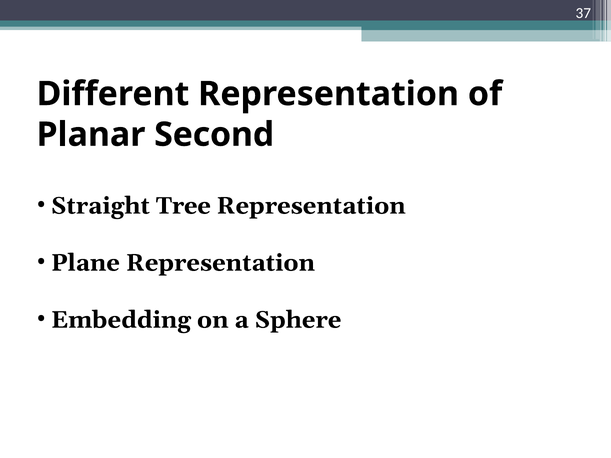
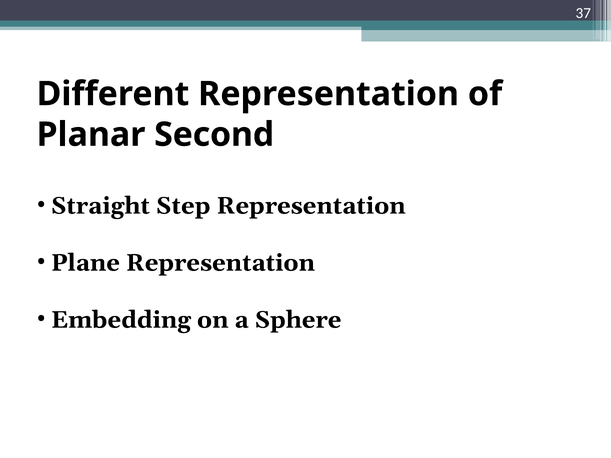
Tree: Tree -> Step (183, 206)
